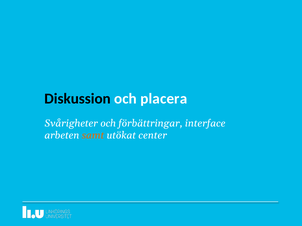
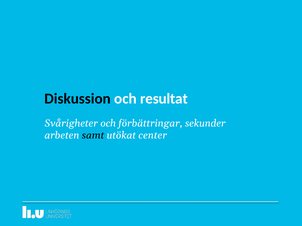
placera: placera -> resultat (164, 99)
interface: interface -> sekunder (205, 124)
samt colour: orange -> black (93, 136)
